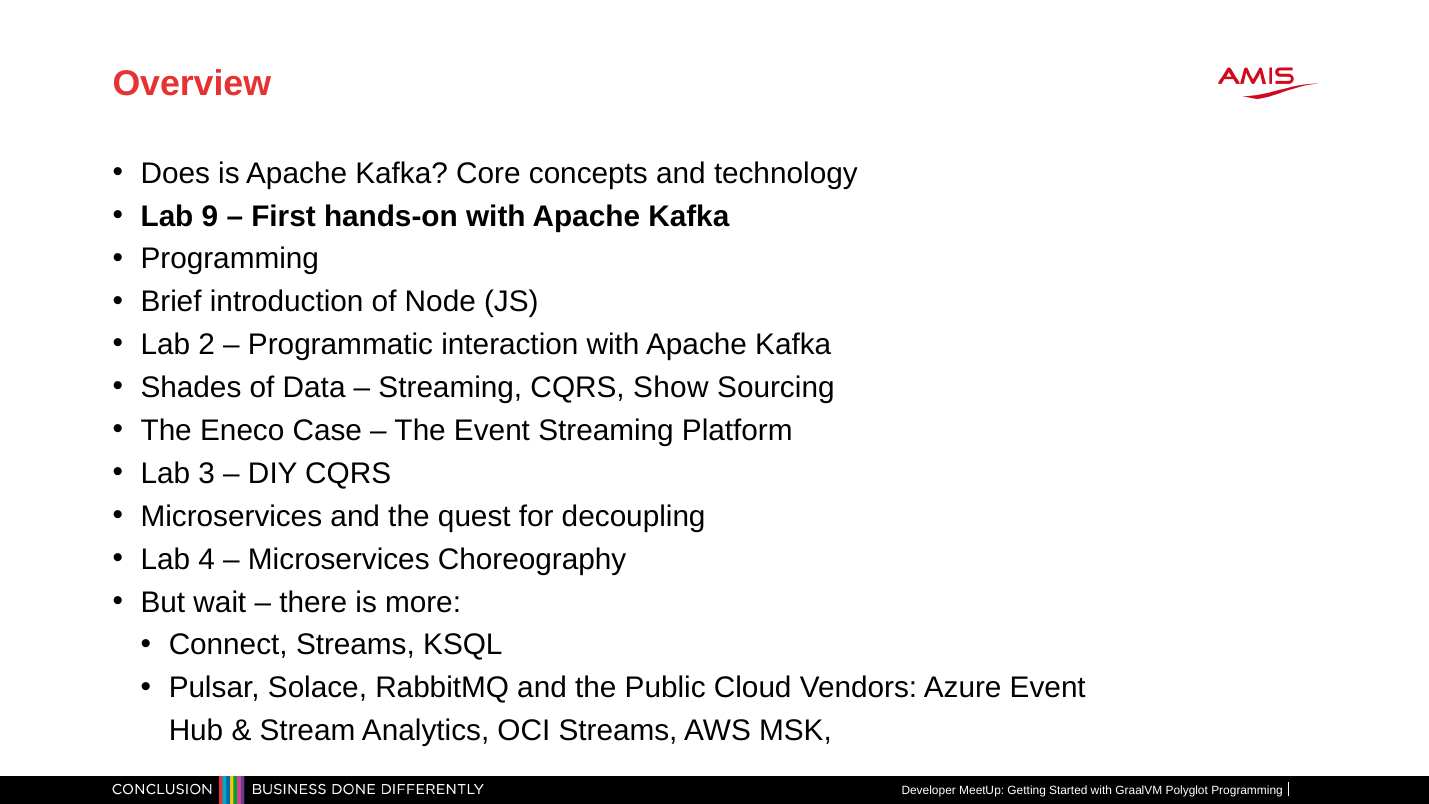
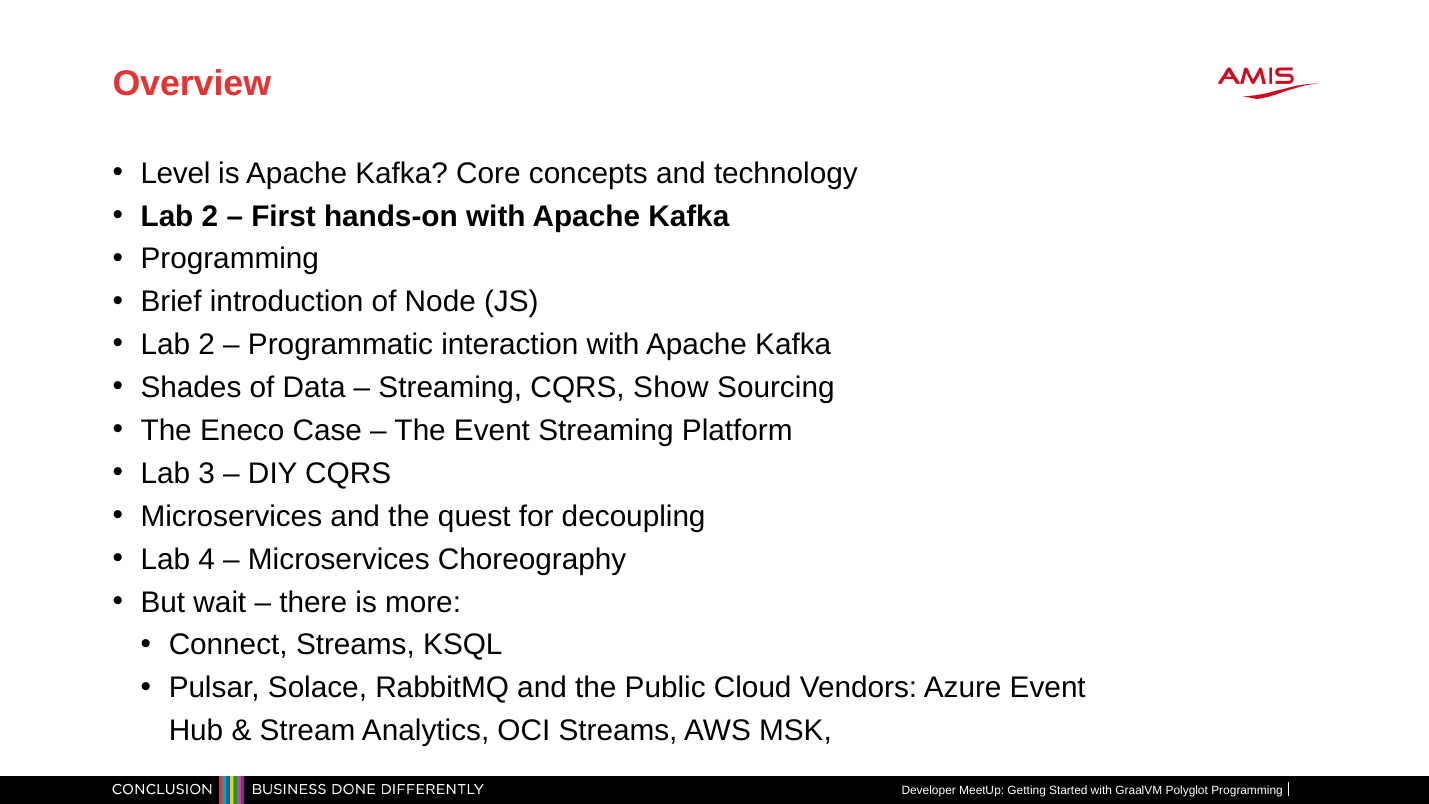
Does: Does -> Level (175, 173)
9: 9 -> 2 (210, 216)
